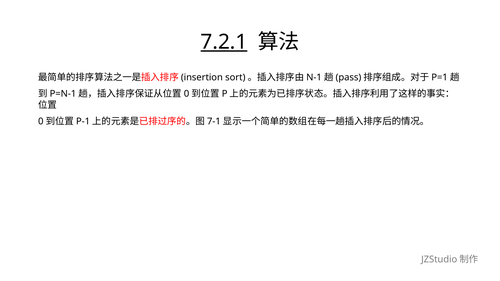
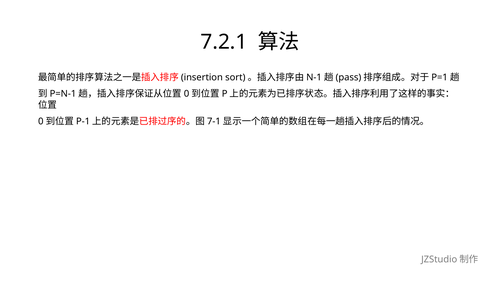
7.2.1 underline: present -> none (224, 42)
